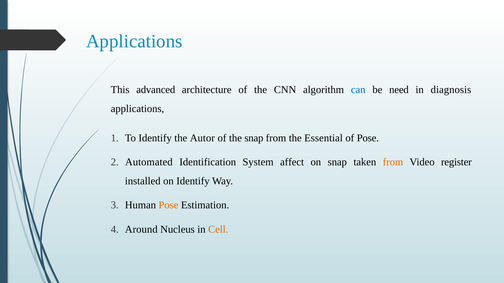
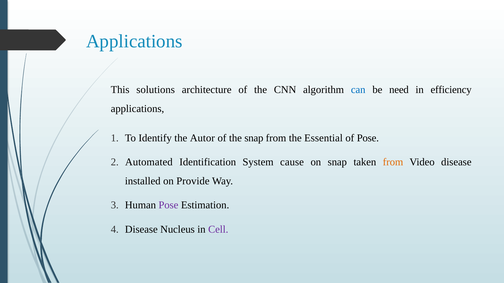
advanced: advanced -> solutions (156, 90)
diagnosis: diagnosis -> efficiency (451, 90)
affect: affect -> cause (292, 162)
Video register: register -> disease (456, 162)
on Identify: Identify -> Provide (193, 181)
Pose colour: orange -> purple (168, 205)
Around: Around -> Disease (141, 230)
Cell colour: orange -> purple (218, 230)
